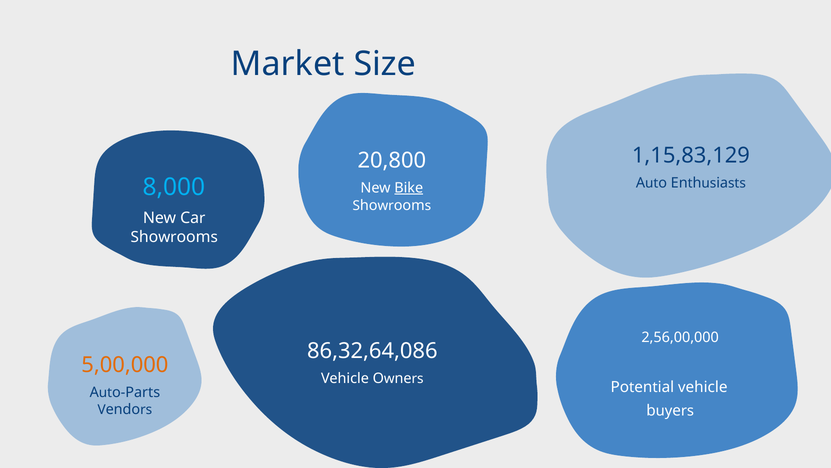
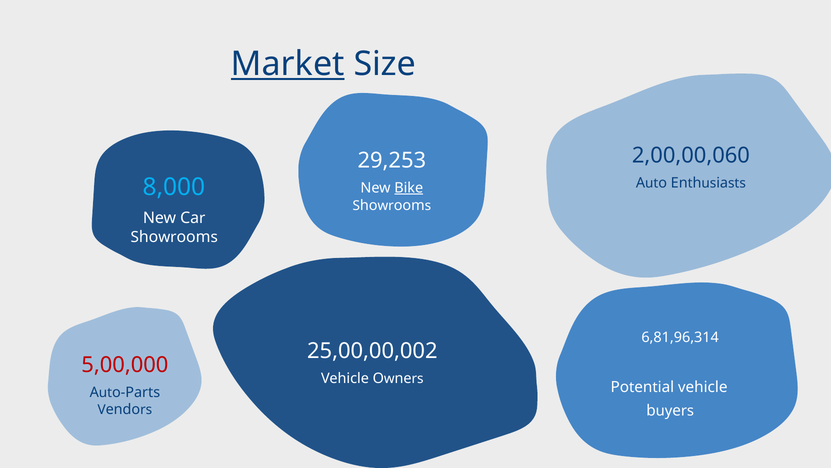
Market underline: none -> present (288, 64)
1,15,83,129: 1,15,83,129 -> 2,00,00,060 (691, 155)
20,800: 20,800 -> 29,253 (392, 160)
2,56,00,000: 2,56,00,000 -> 6,81,96,314 (680, 337)
86,32,64,086: 86,32,64,086 -> 25,00,00,002 (372, 351)
5,00,000 colour: orange -> red (125, 364)
